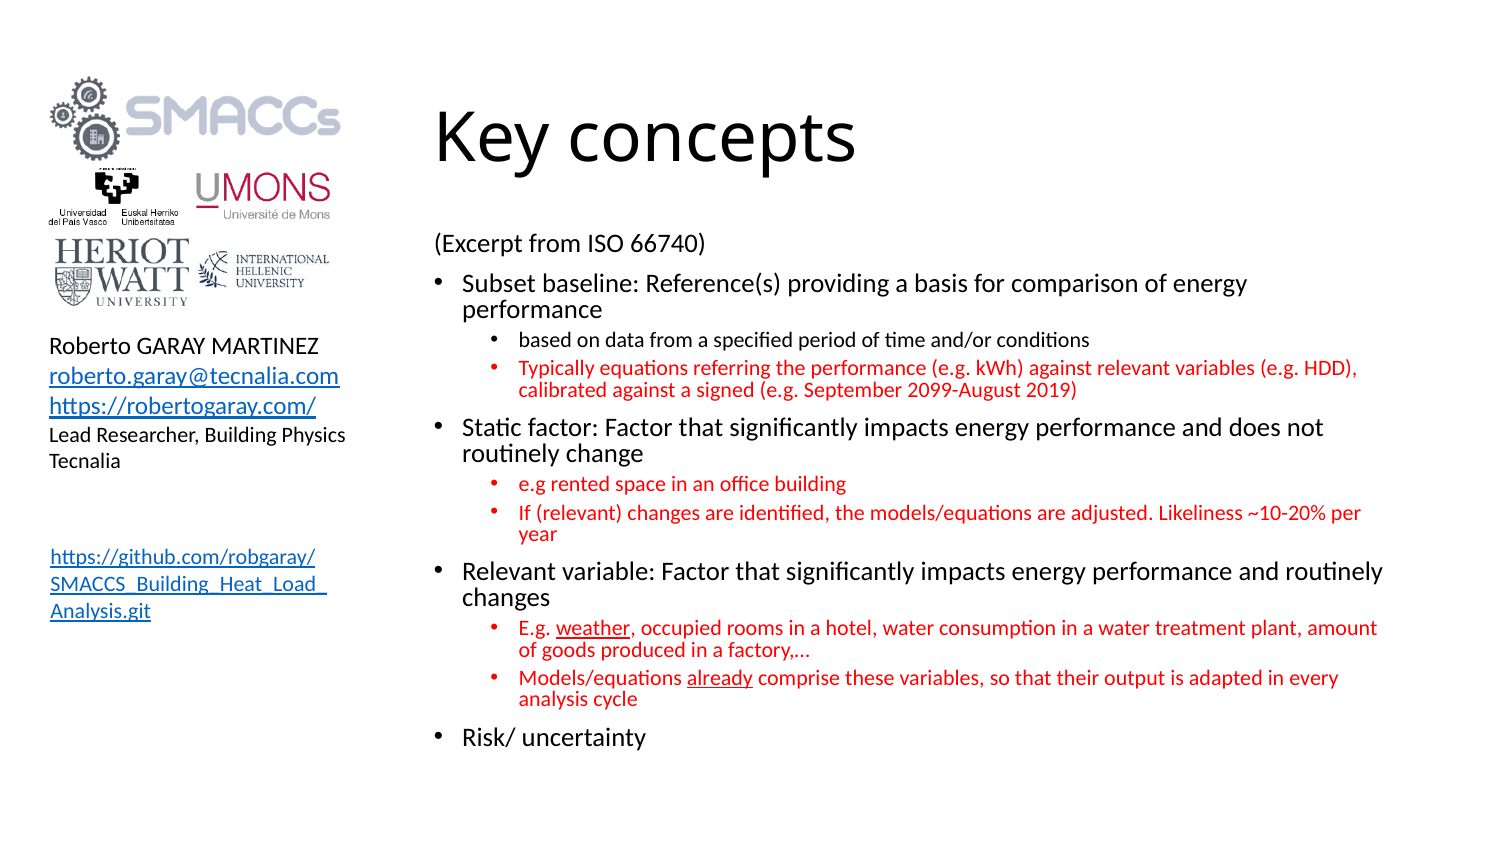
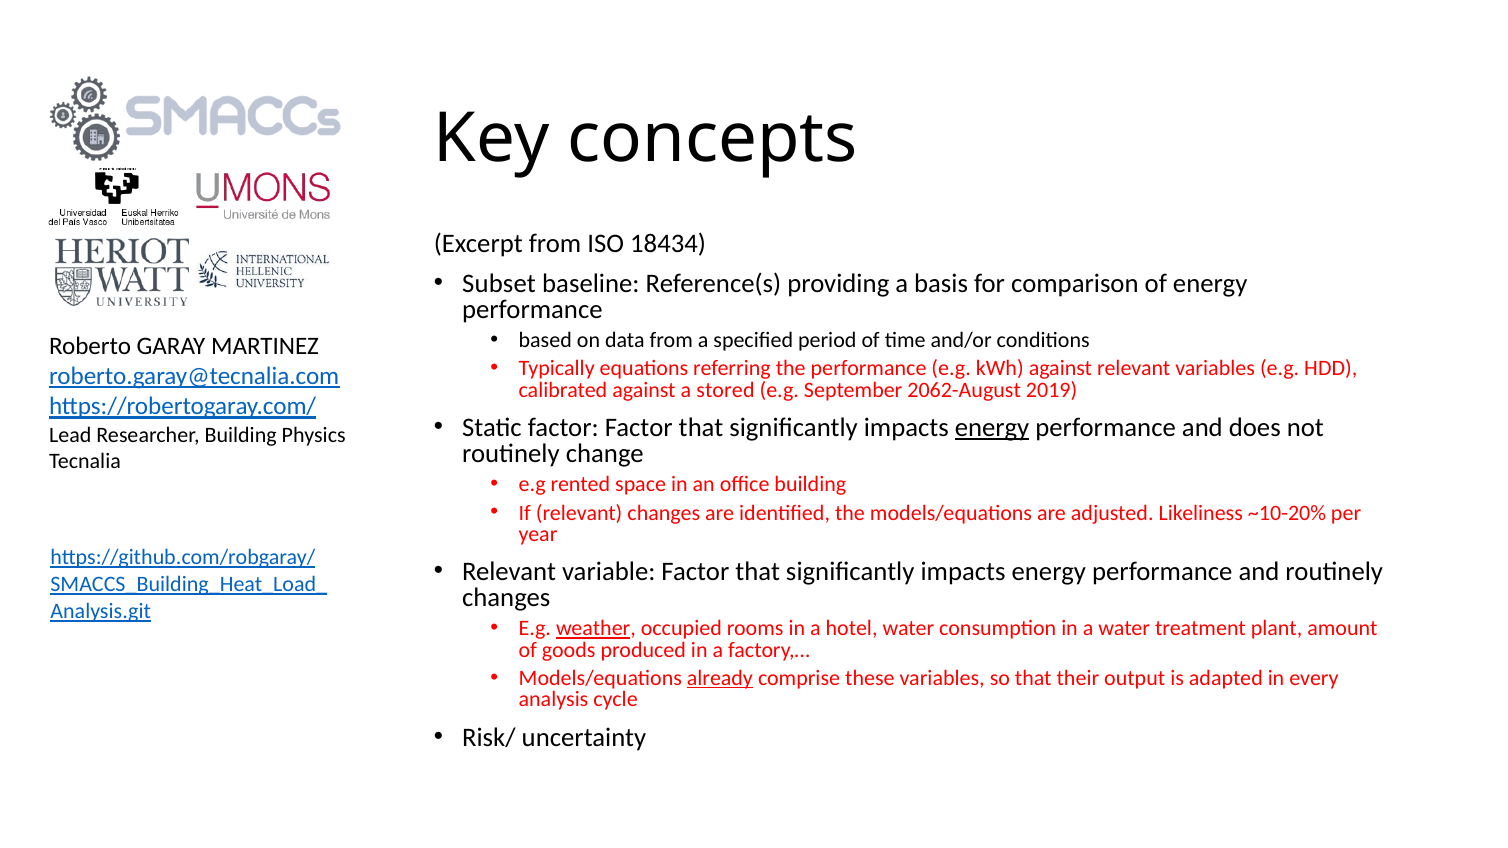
66740: 66740 -> 18434 (668, 243)
signed: signed -> stored (725, 390)
2099-August: 2099-August -> 2062-August (964, 390)
energy underline: none -> present (992, 428)
